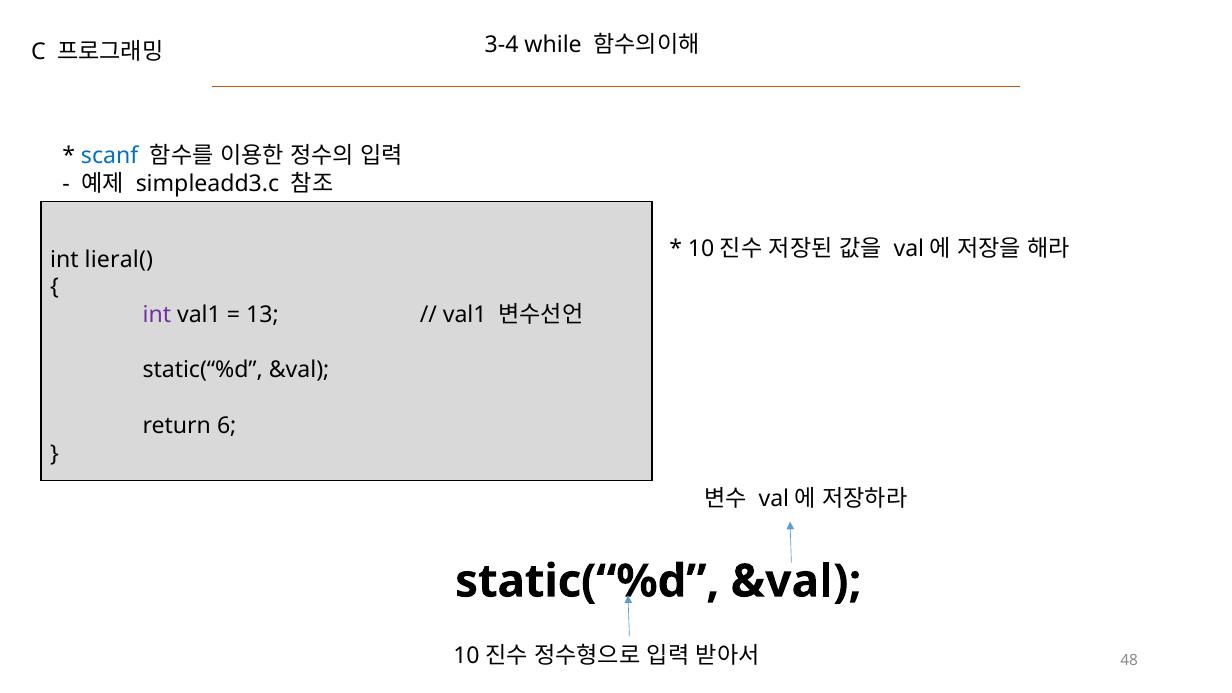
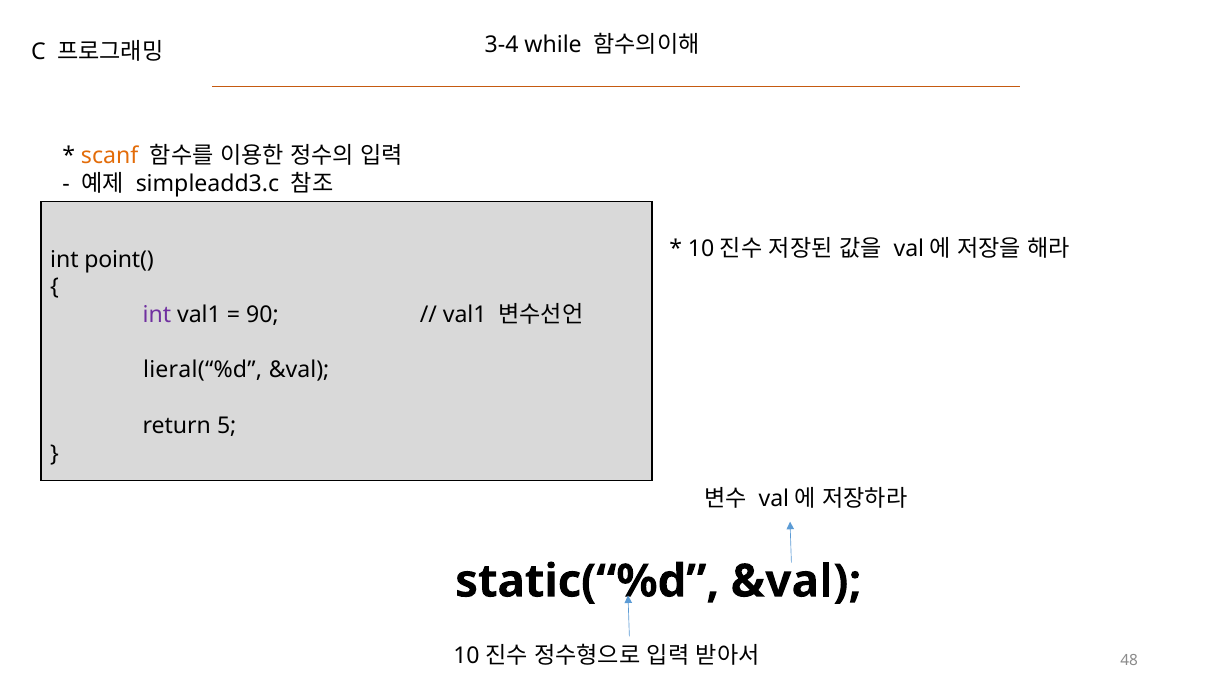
scanf colour: blue -> orange (110, 156)
lieral(: lieral( -> point( (119, 259)
13: 13 -> 90 (262, 315)
static(“%d: static(“%d -> lieral(“%d (203, 370)
6: 6 -> 5 (227, 426)
